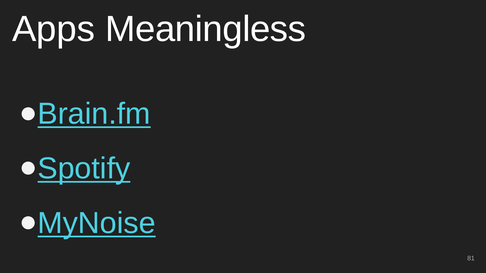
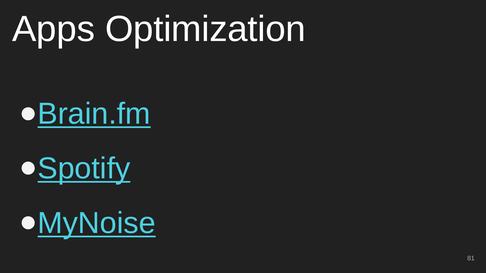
Meaningless: Meaningless -> Optimization (205, 29)
